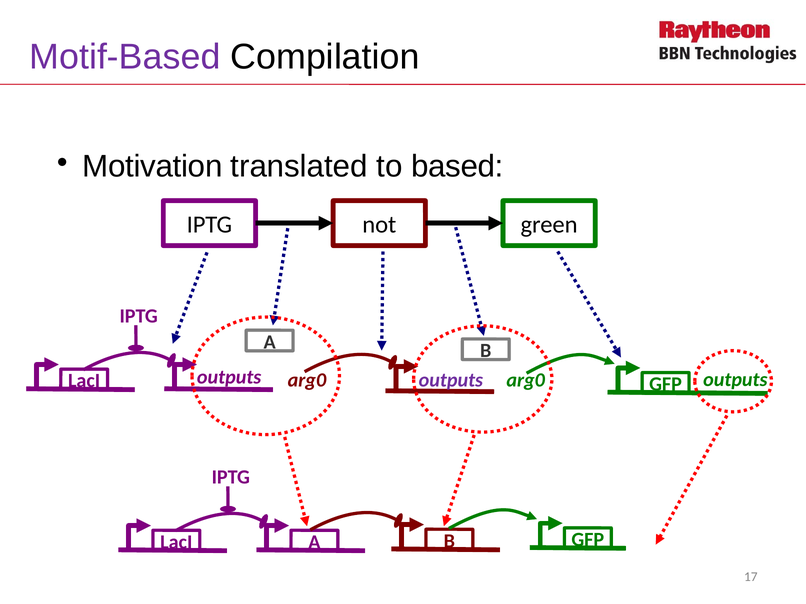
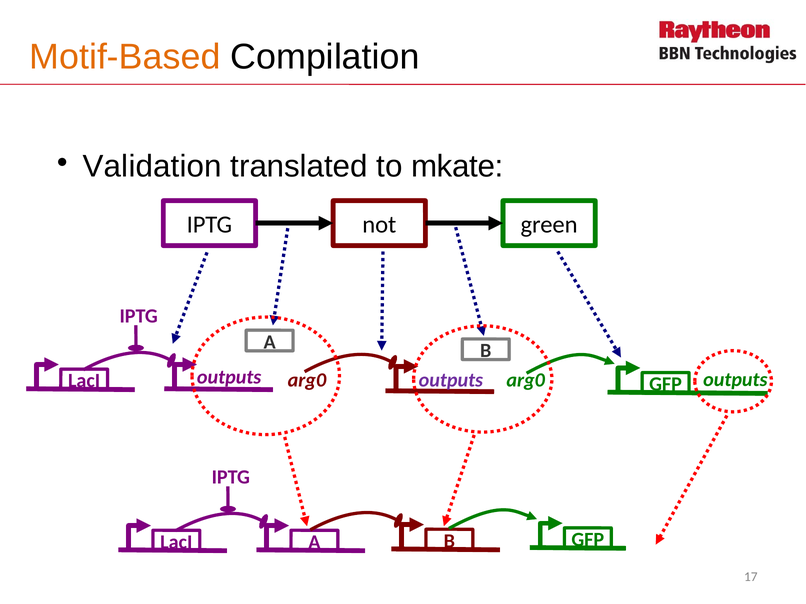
Motif-Based colour: purple -> orange (125, 57)
Motivation: Motivation -> Validation (152, 166)
based: based -> mkate (457, 166)
